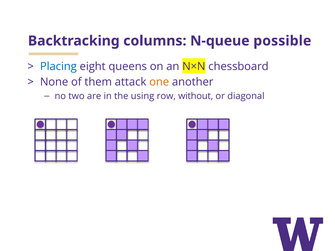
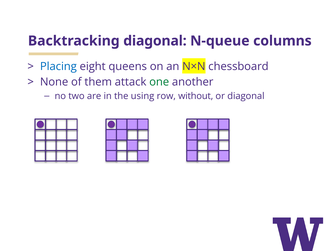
Backtracking columns: columns -> diagonal (155, 41)
possible: possible -> columns (282, 41)
one colour: orange -> green (159, 82)
